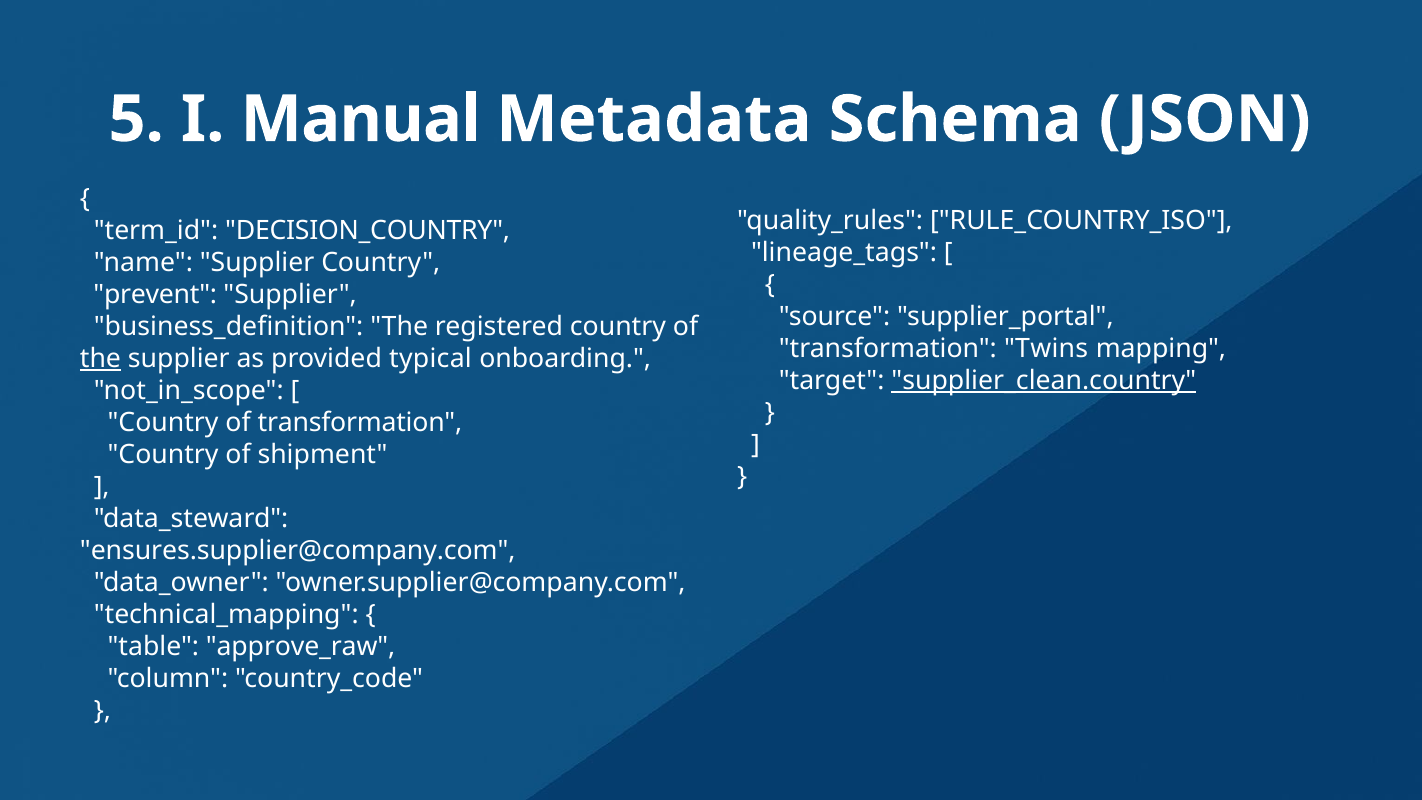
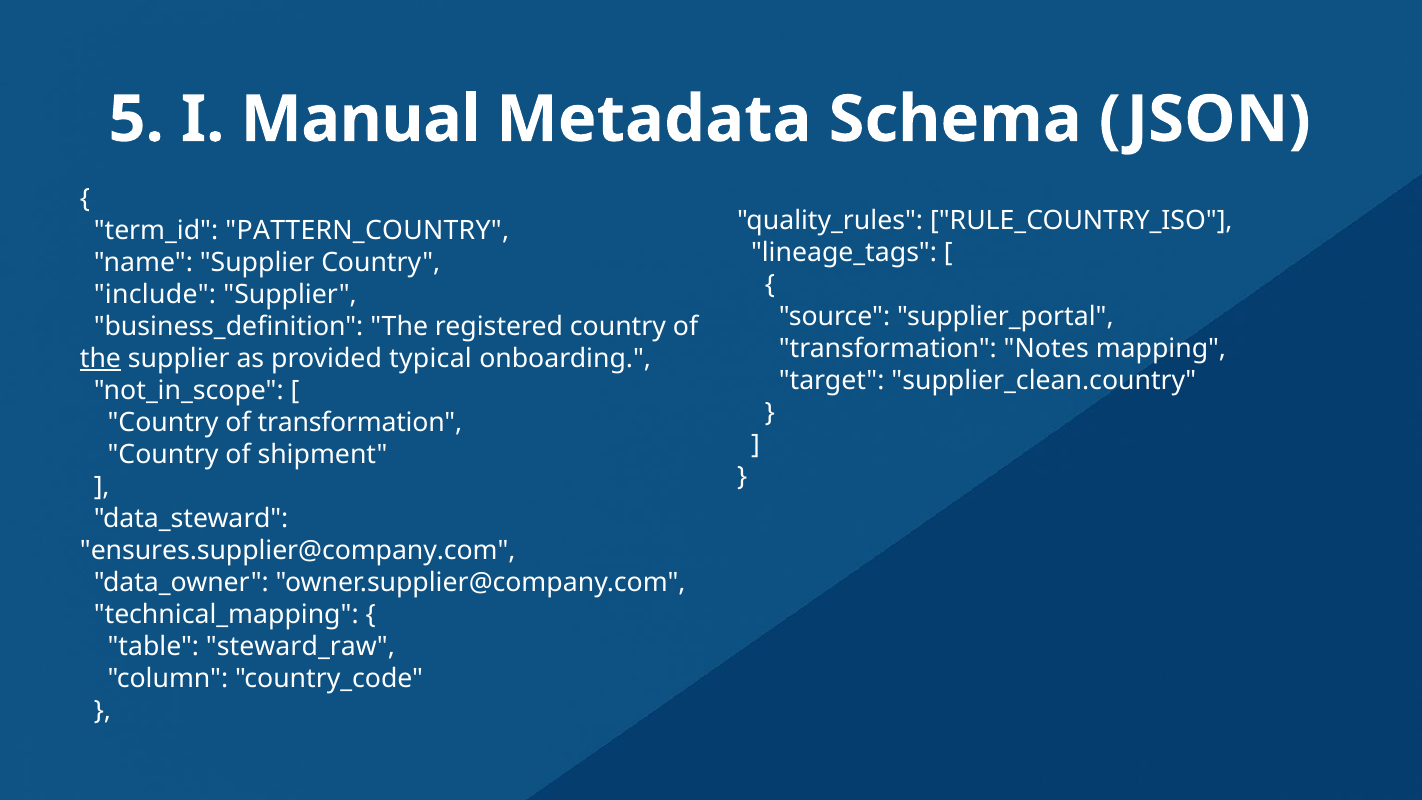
DECISION_COUNTRY: DECISION_COUNTRY -> PATTERN_COUNTRY (367, 230)
prevent: prevent -> include (155, 294)
Twins: Twins -> Notes (1046, 348)
supplier_clean.country underline: present -> none (1044, 380)
approve_raw: approve_raw -> steward_raw (301, 646)
